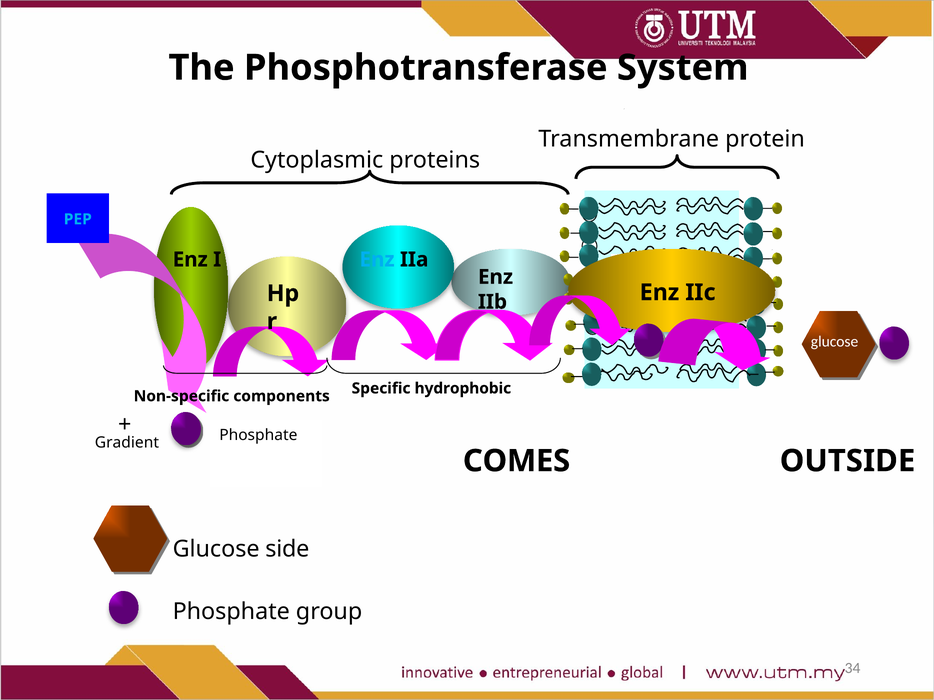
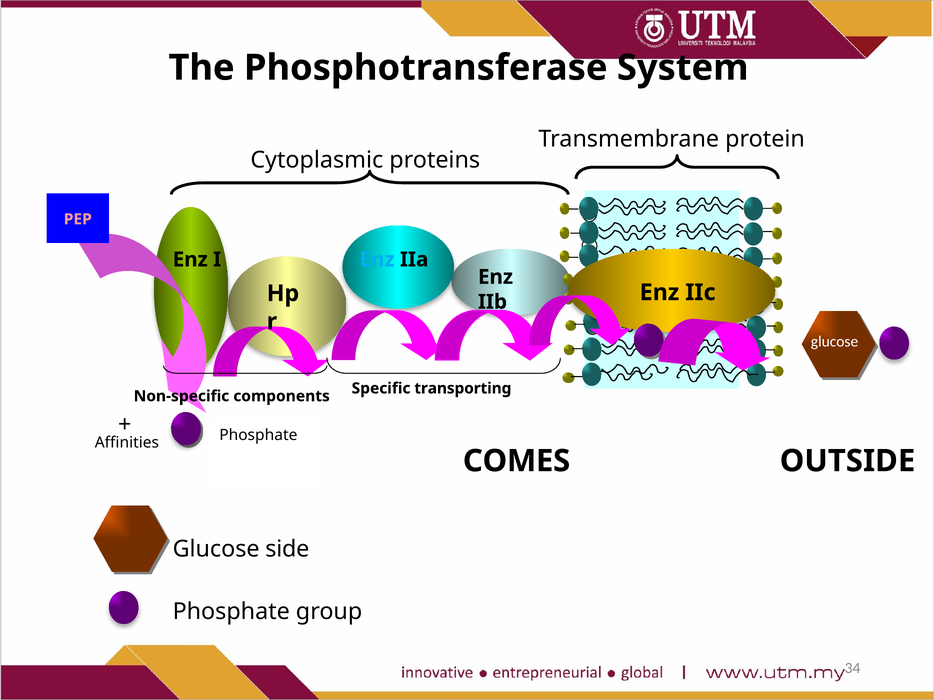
PEP colour: light blue -> pink (78, 219)
hydrophobic: hydrophobic -> transporting (463, 389)
Gradient: Gradient -> Affinities (127, 443)
